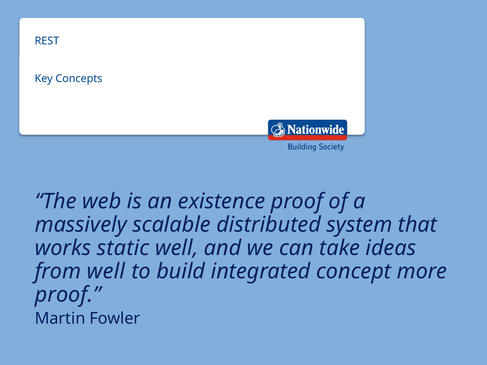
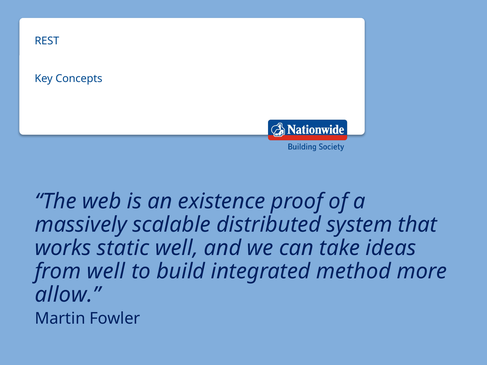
concept: concept -> method (354, 272)
proof: proof -> allow (68, 295)
